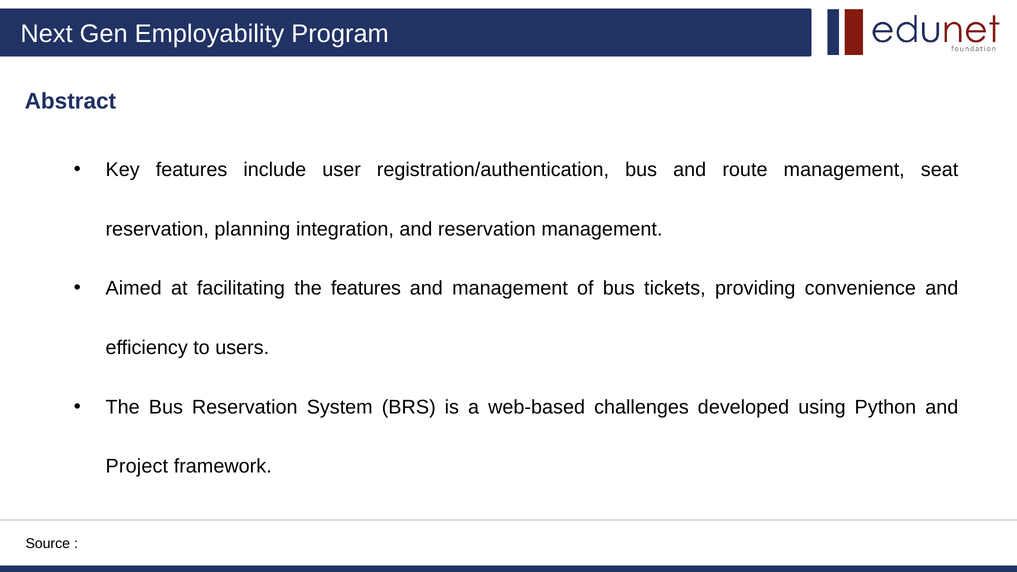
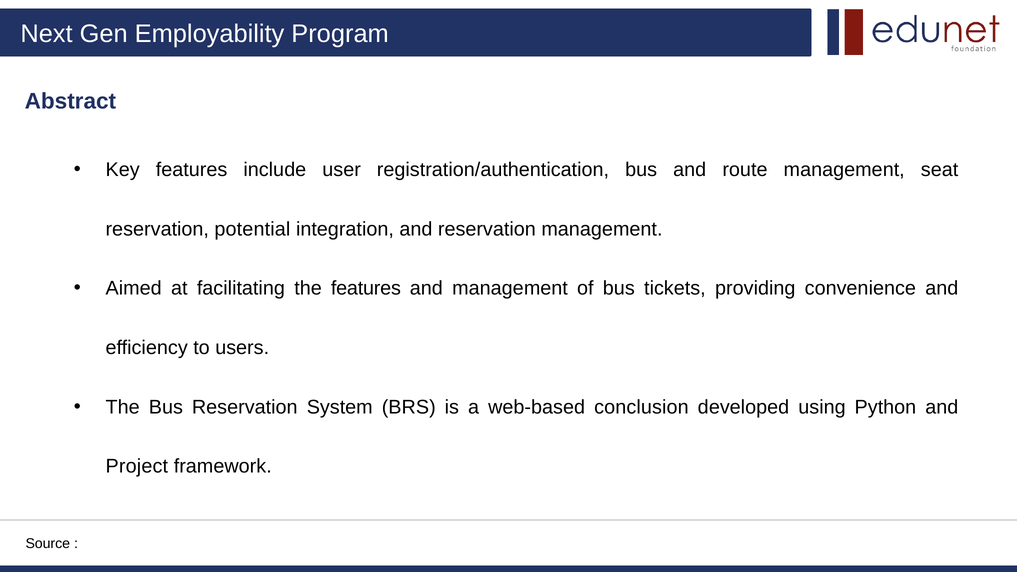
planning: planning -> potential (252, 229)
challenges: challenges -> conclusion (641, 407)
